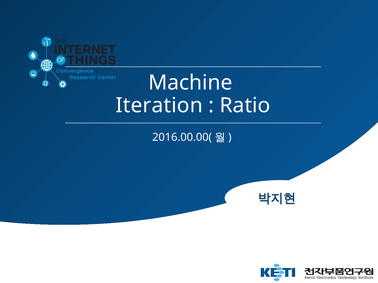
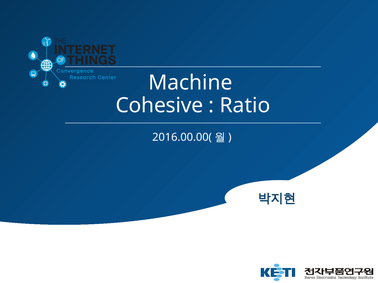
Iteration: Iteration -> Cohesive (159, 106)
